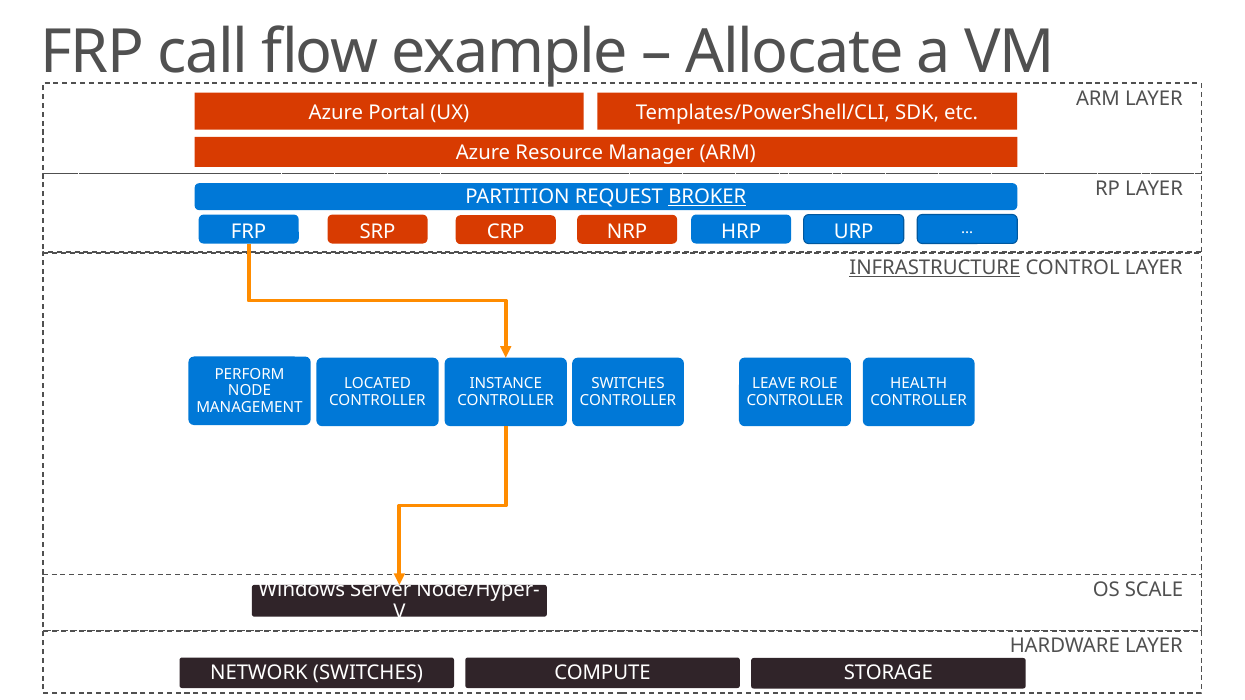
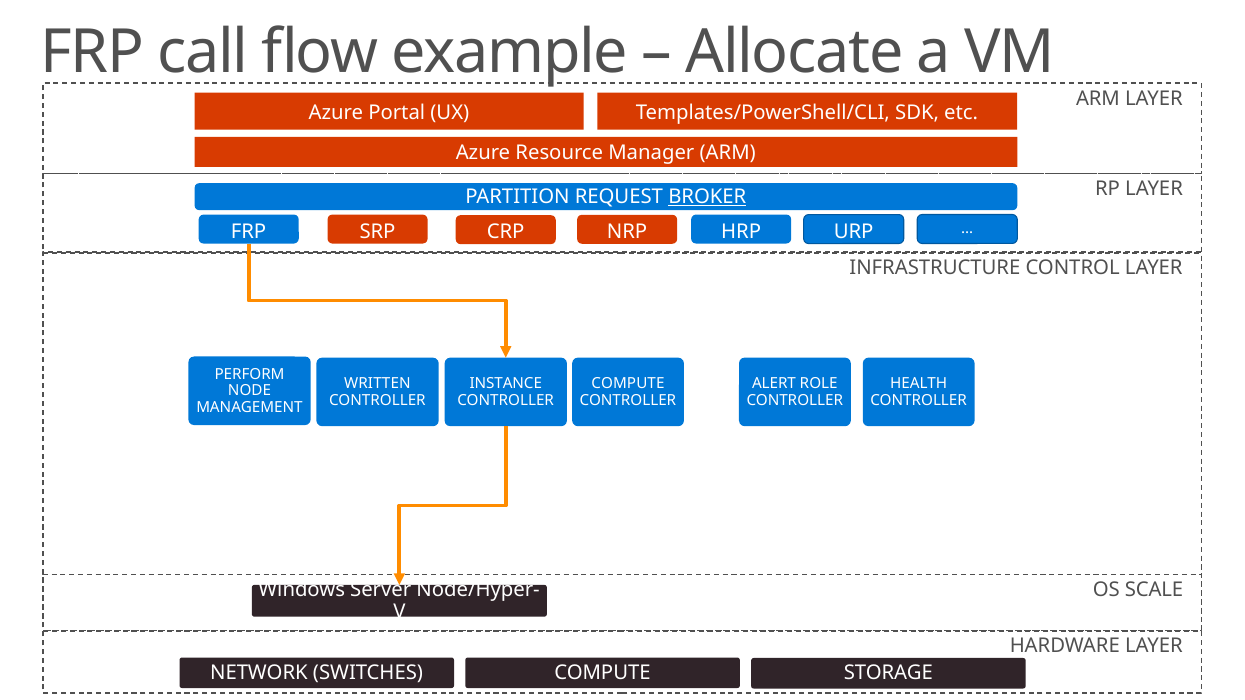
INFRASTRUCTURE underline: present -> none (935, 268)
LOCATED: LOCATED -> WRITTEN (377, 384)
SWITCHES: SWITCHES -> COMPUTE (628, 384)
LEAVE: LEAVE -> ALERT (774, 384)
